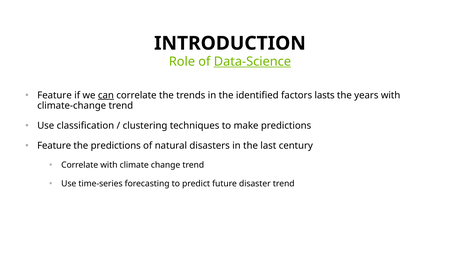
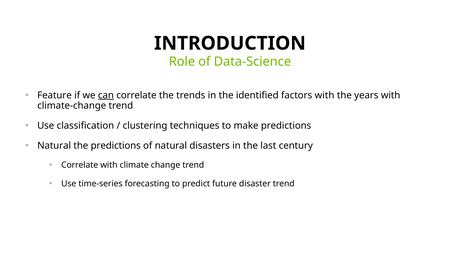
Data-Science underline: present -> none (252, 62)
factors lasts: lasts -> with (325, 95)
Feature: Feature -> Natural (54, 145)
